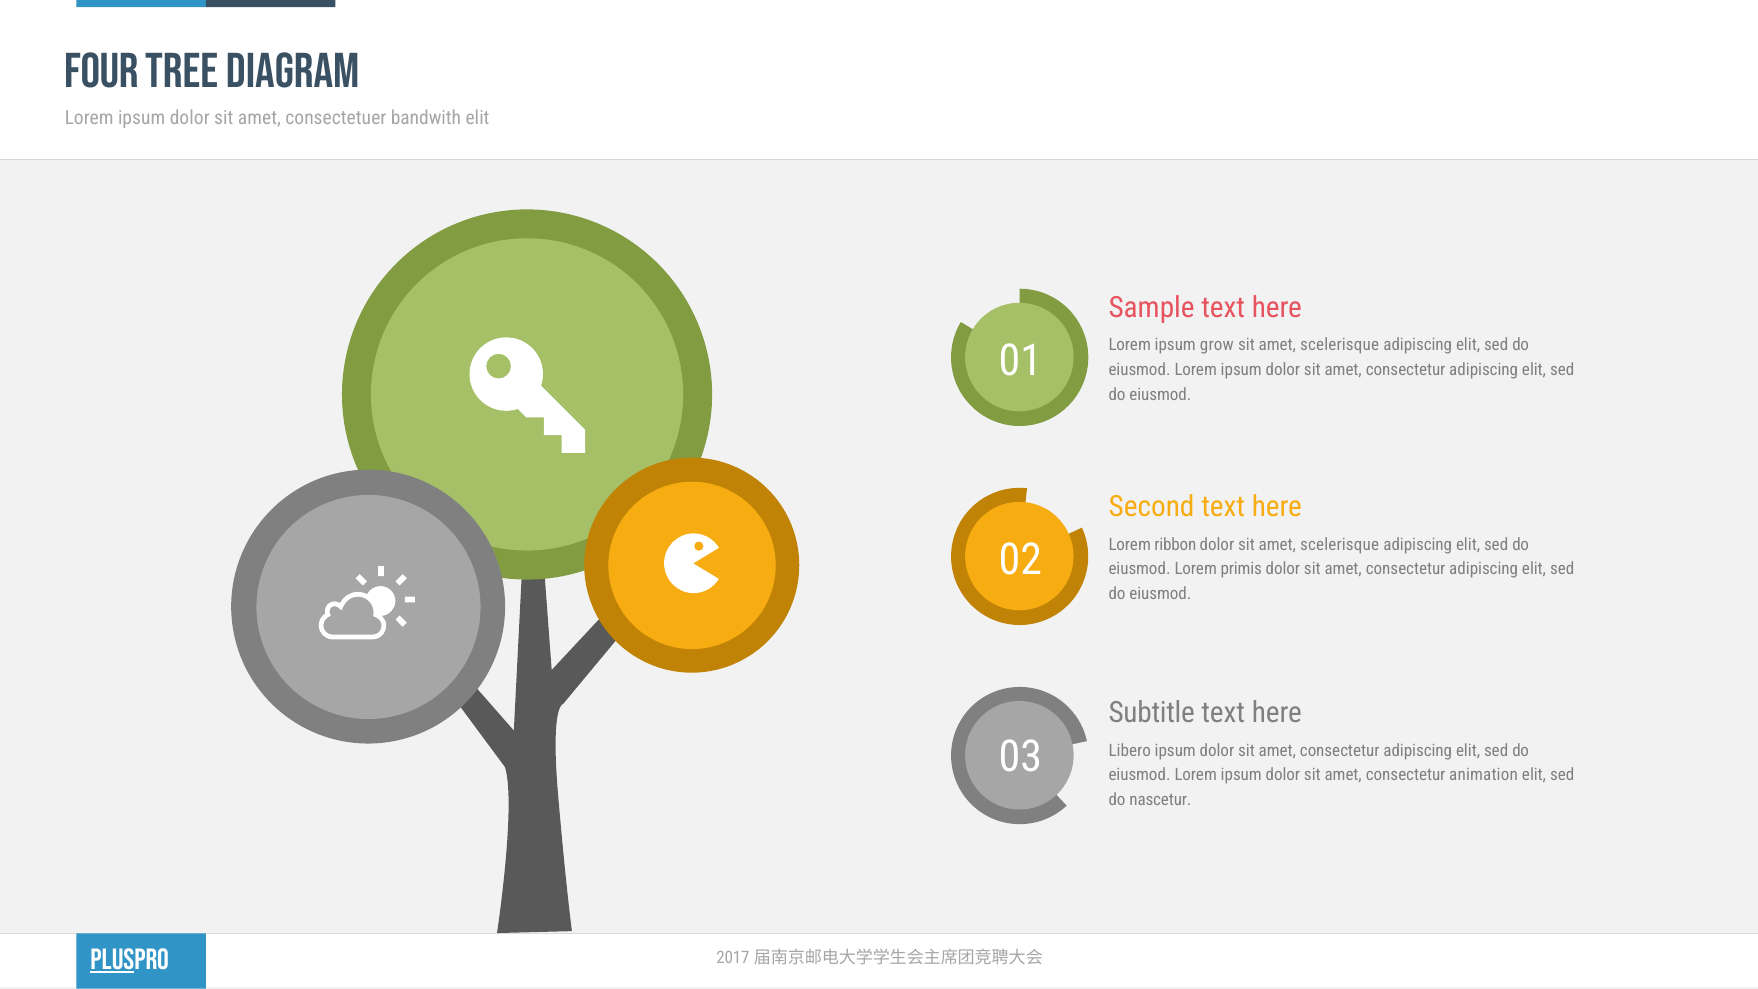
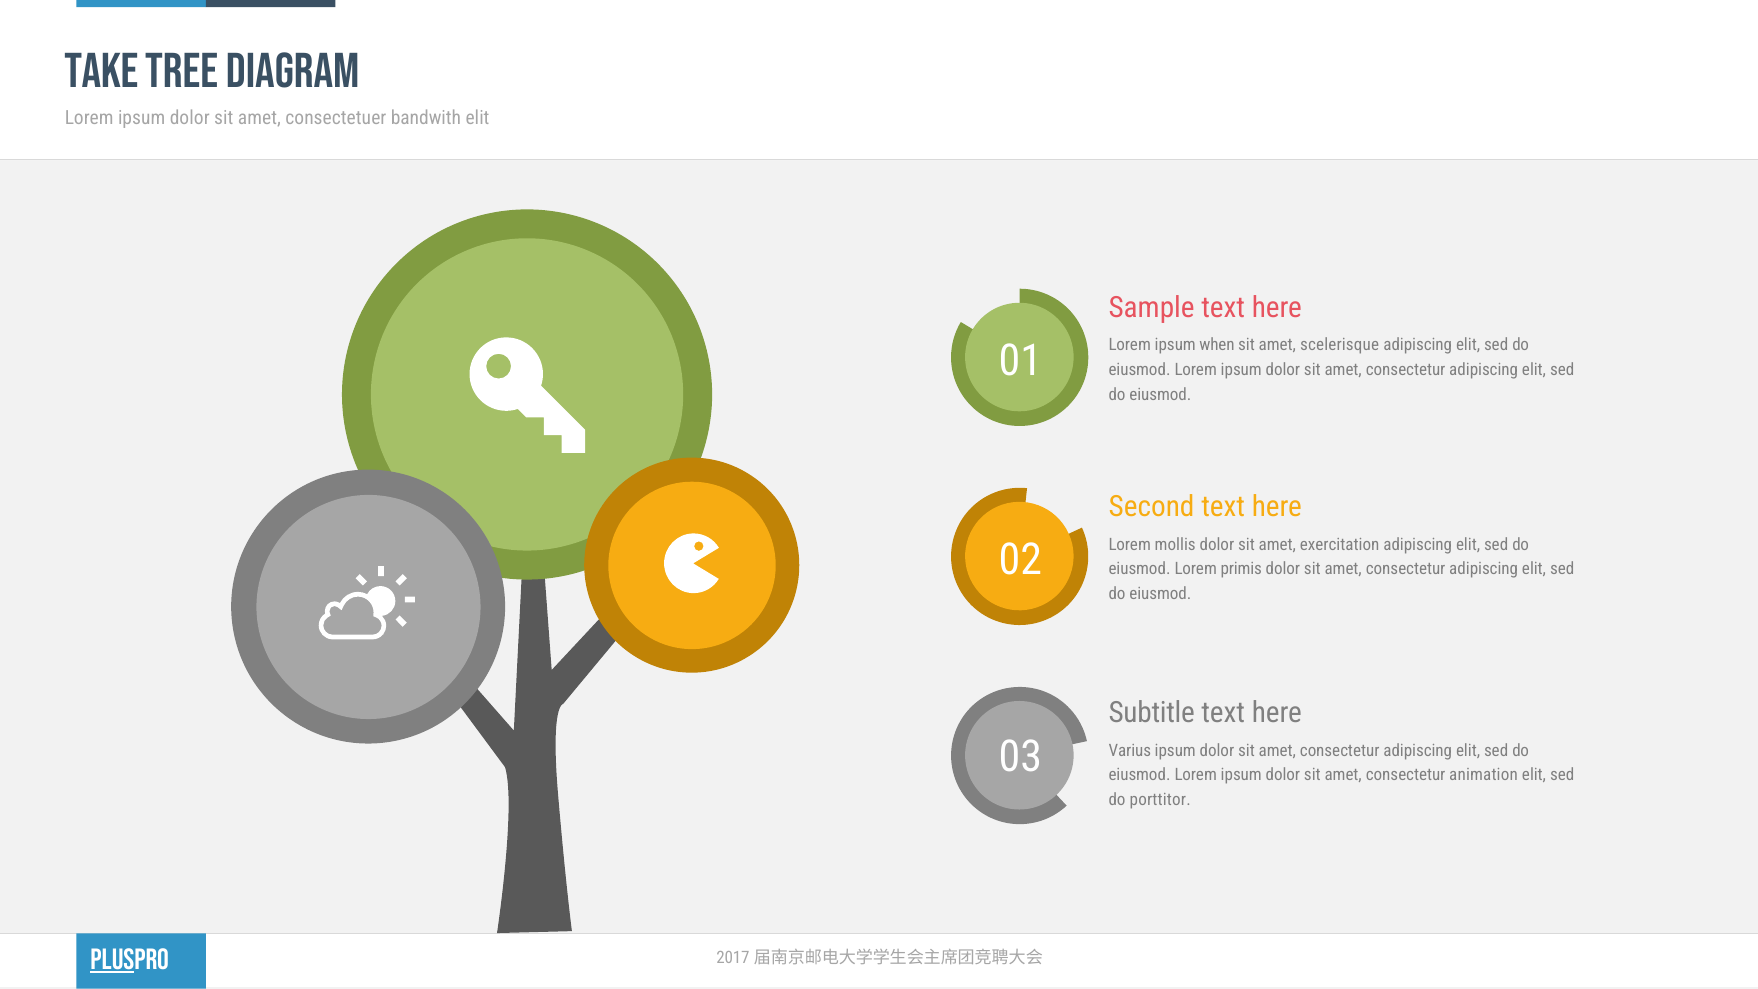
Four: Four -> Take (101, 72)
grow: grow -> when (1217, 345)
ribbon: ribbon -> mollis (1175, 545)
dolor sit amet scelerisque: scelerisque -> exercitation (1340, 545)
Libero: Libero -> Varius (1130, 750)
nascetur: nascetur -> porttitor (1160, 799)
